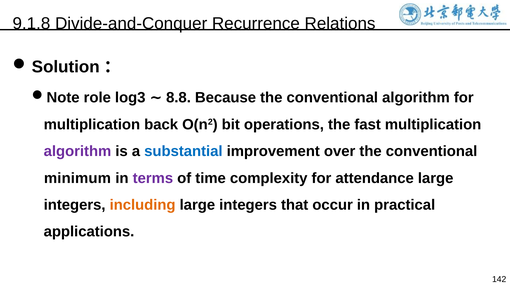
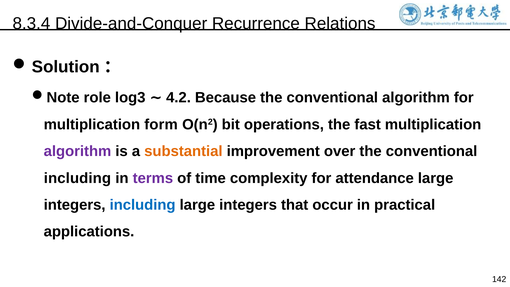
9.1.8: 9.1.8 -> 8.3.4 (31, 23)
8.8: 8.8 -> 4.2 (178, 98)
back: back -> form (161, 124)
substantial colour: blue -> orange (183, 151)
minimum: minimum -> including (77, 178)
including colour: orange -> blue (143, 205)
